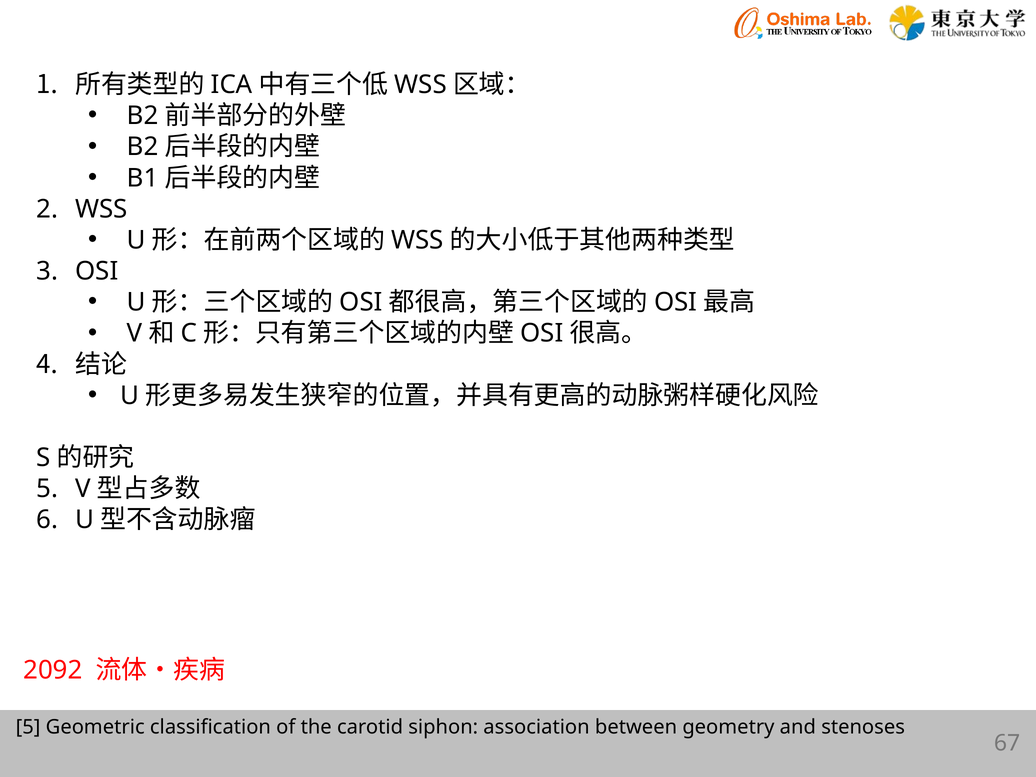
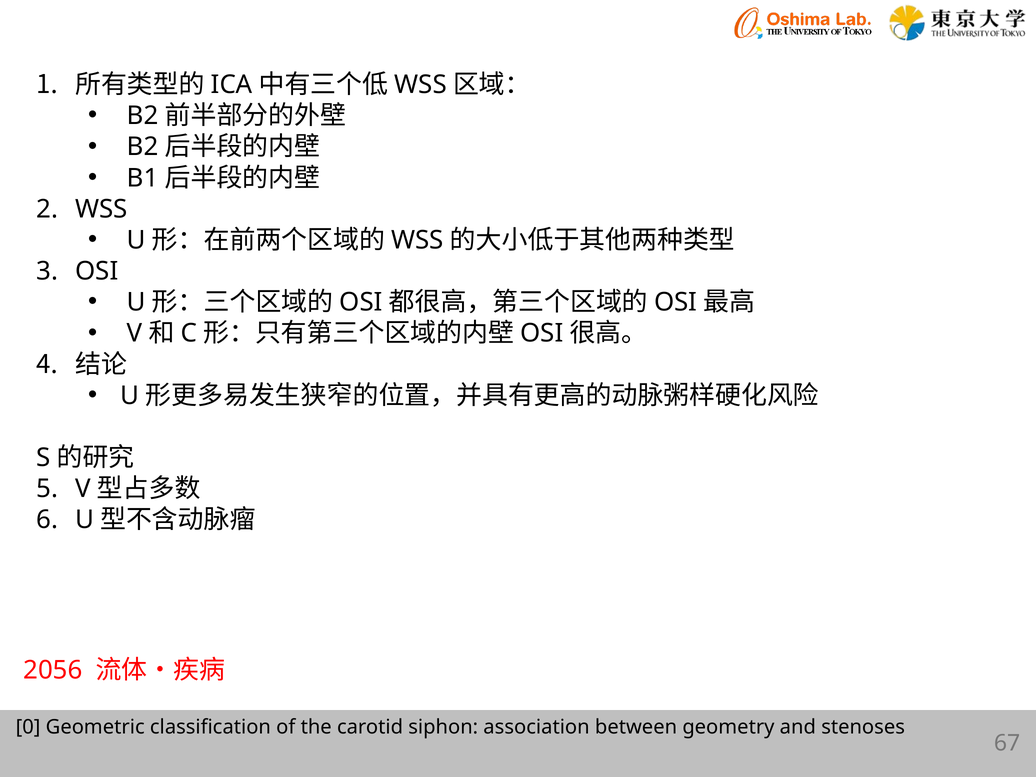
2092: 2092 -> 2056 (53, 670)
5: 5 -> 0 (28, 727)
